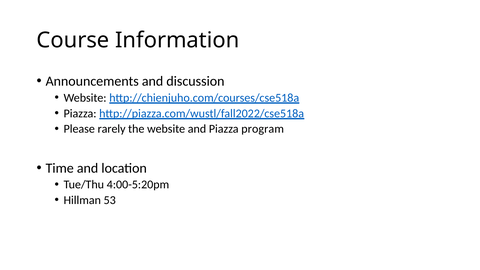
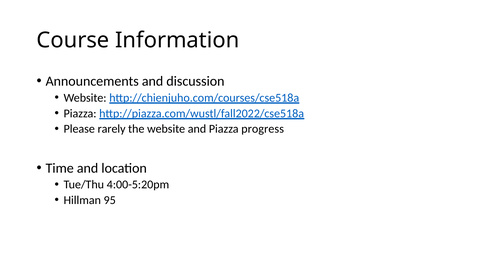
program: program -> progress (263, 129)
53: 53 -> 95 (110, 200)
